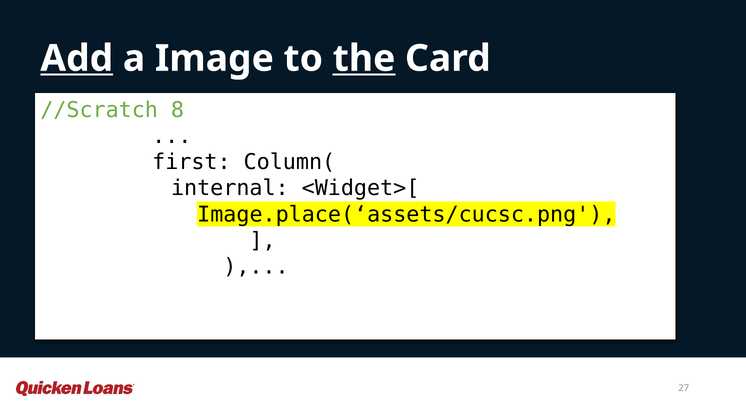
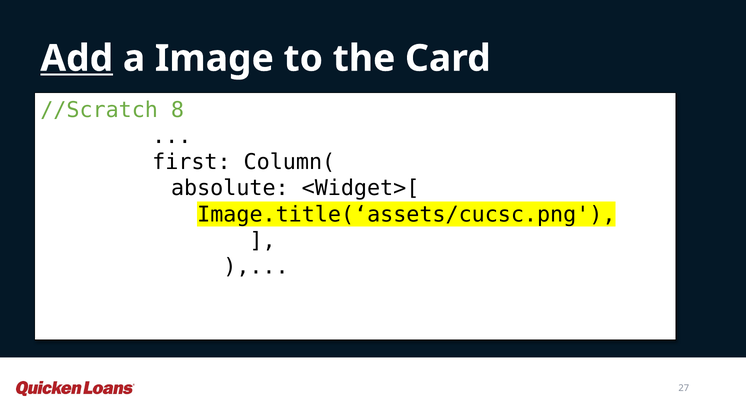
the underline: present -> none (364, 59)
internal: internal -> absolute (230, 189)
Image.place(‘assets/cucsc.png: Image.place(‘assets/cucsc.png -> Image.title(‘assets/cucsc.png (406, 215)
